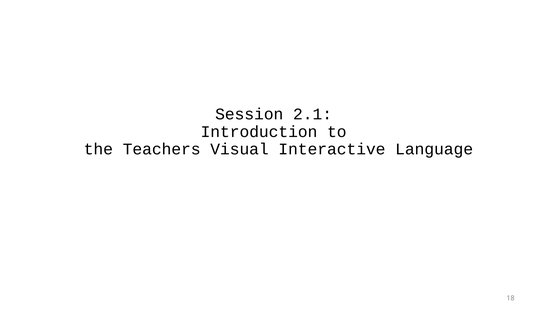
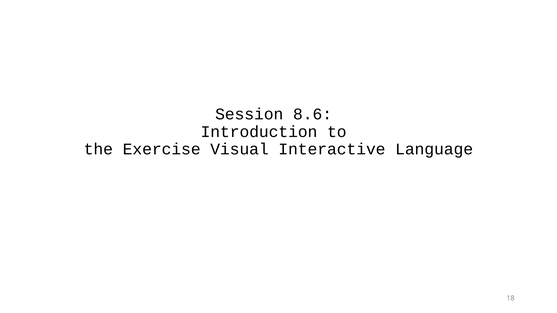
2.1: 2.1 -> 8.6 (313, 114)
Teachers: Teachers -> Exercise (162, 149)
